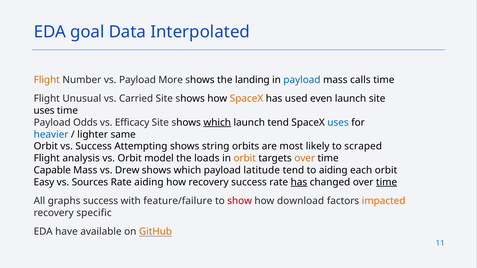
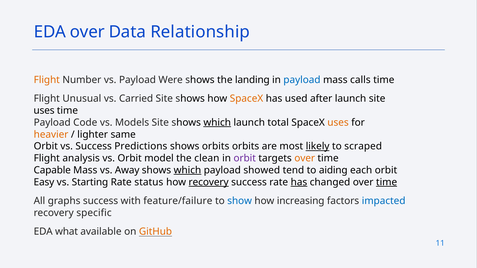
EDA goal: goal -> over (87, 32)
Interpolated: Interpolated -> Relationship (200, 32)
More: More -> Were (171, 80)
even: even -> after (321, 99)
Odds: Odds -> Code (85, 123)
Efficacy: Efficacy -> Models (132, 123)
launch tend: tend -> total (278, 123)
uses colour: blue -> orange (338, 123)
heavier colour: blue -> orange (51, 135)
Attempting: Attempting -> Predictions (141, 146)
shows string: string -> orbits (216, 146)
likely underline: none -> present (318, 146)
loads: loads -> clean (207, 158)
orbit colour: orange -> purple (245, 158)
Drew: Drew -> Away (127, 170)
which underline: none -> present (187, 170)
latitude: latitude -> showed (262, 170)
Sources: Sources -> Starting (90, 182)
Rate aiding: aiding -> status (149, 182)
recovery underline: none -> present (209, 182)
show colour: red -> blue (240, 201)
download: download -> increasing (301, 201)
impacted colour: orange -> blue (384, 201)
have: have -> what (67, 232)
